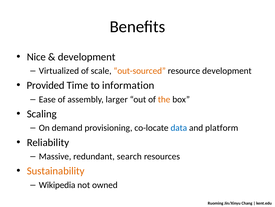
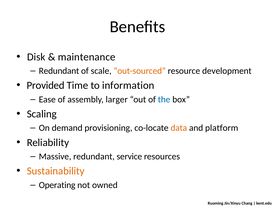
Nice: Nice -> Disk (36, 57)
development: development -> maintenance (87, 57)
Virtualized: Virtualized -> Redundant (59, 71)
the colour: orange -> blue (164, 99)
data colour: blue -> orange (179, 127)
search: search -> service (129, 156)
Wikipedia: Wikipedia -> Operating (57, 184)
